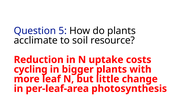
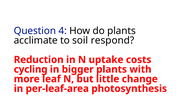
5: 5 -> 4 (63, 31)
resource: resource -> respond (113, 40)
